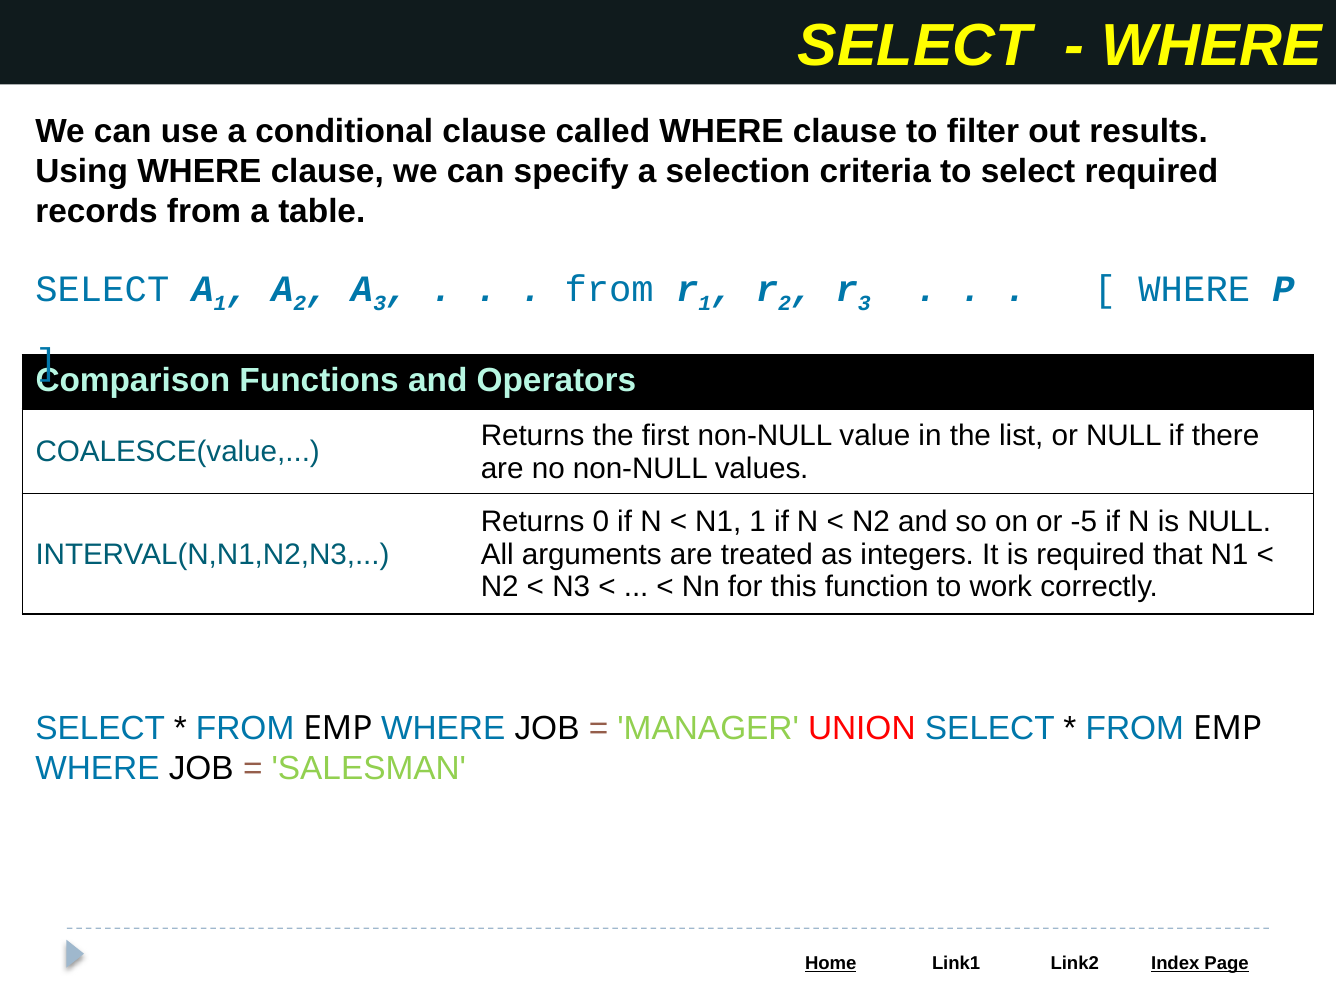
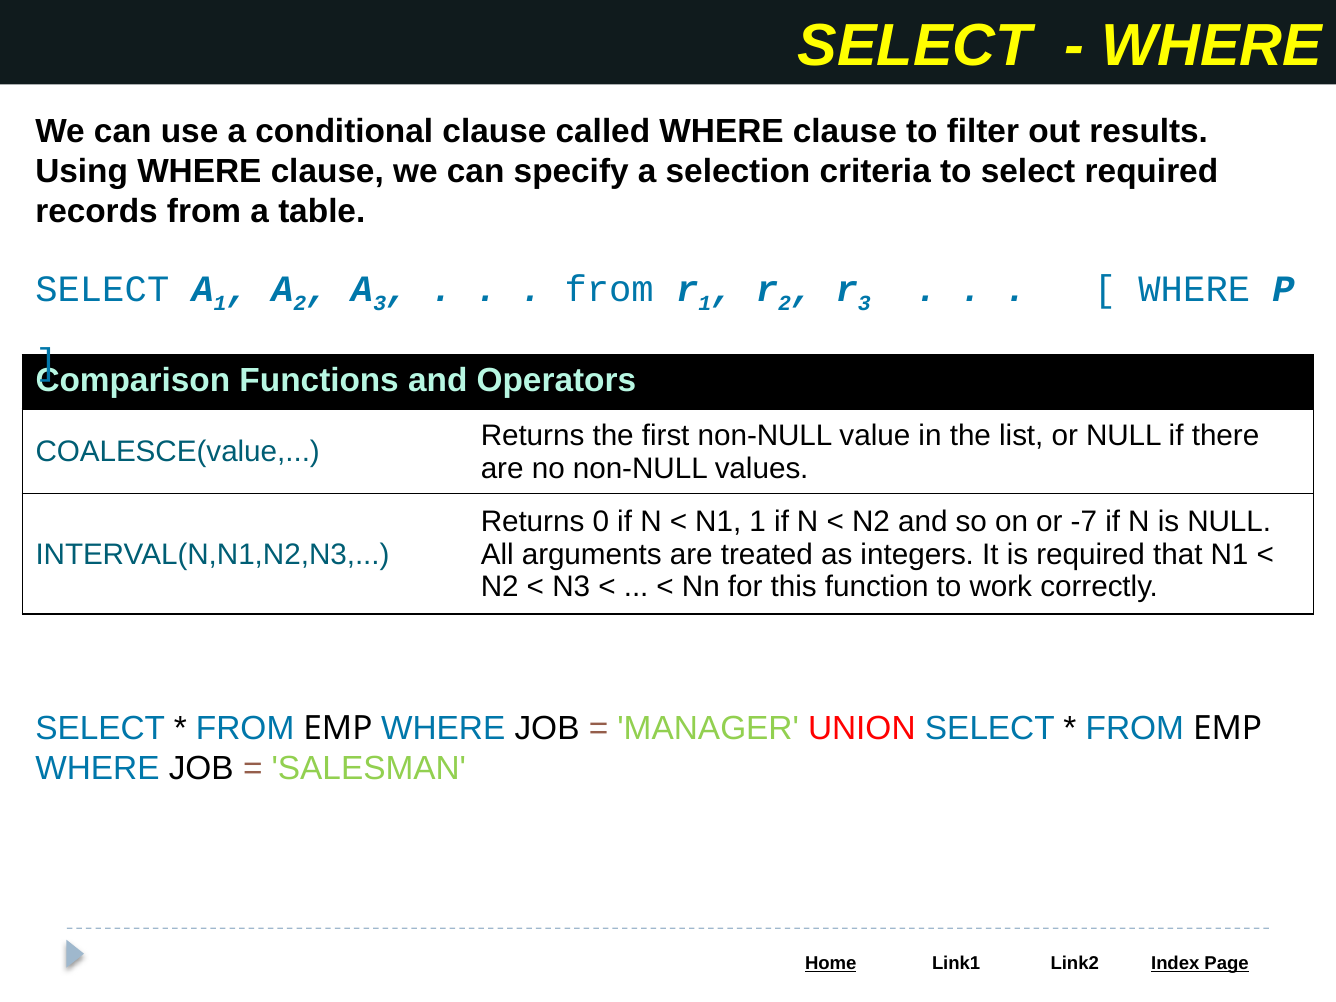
-5: -5 -> -7 (1084, 521)
